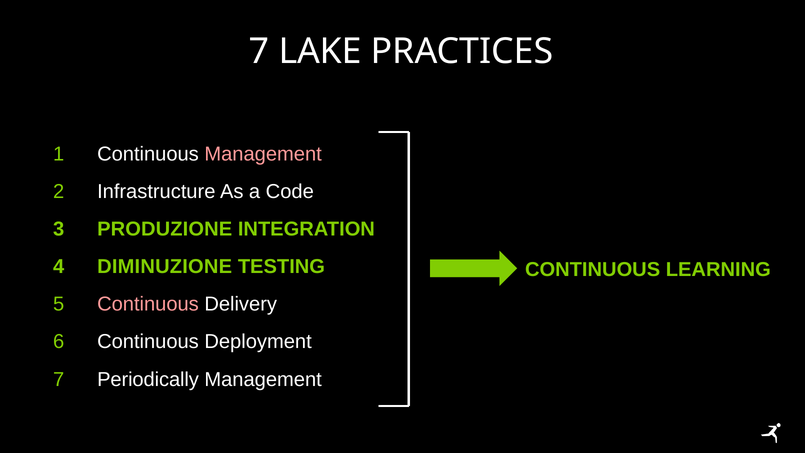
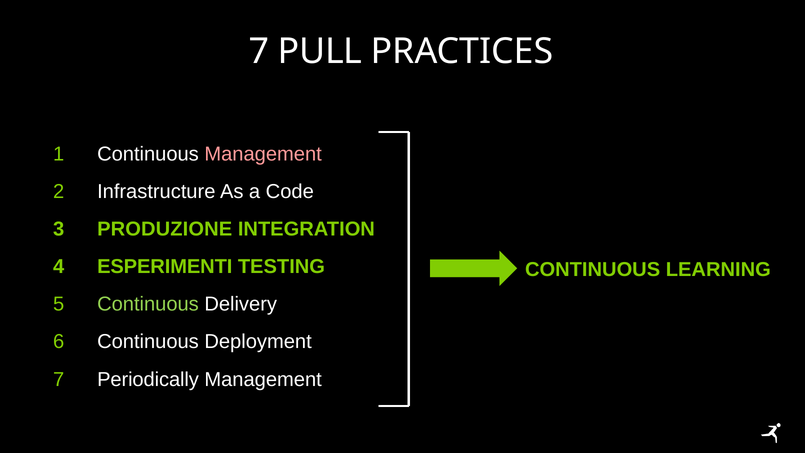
LAKE: LAKE -> PULL (320, 52)
DIMINUZIONE: DIMINUZIONE -> ESPERIMENTI (165, 267)
Continuous colour: pink -> light green (148, 304)
